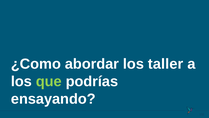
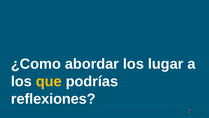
taller: taller -> lugar (166, 64)
que colour: light green -> yellow (49, 81)
ensayando: ensayando -> reflexiones (53, 99)
